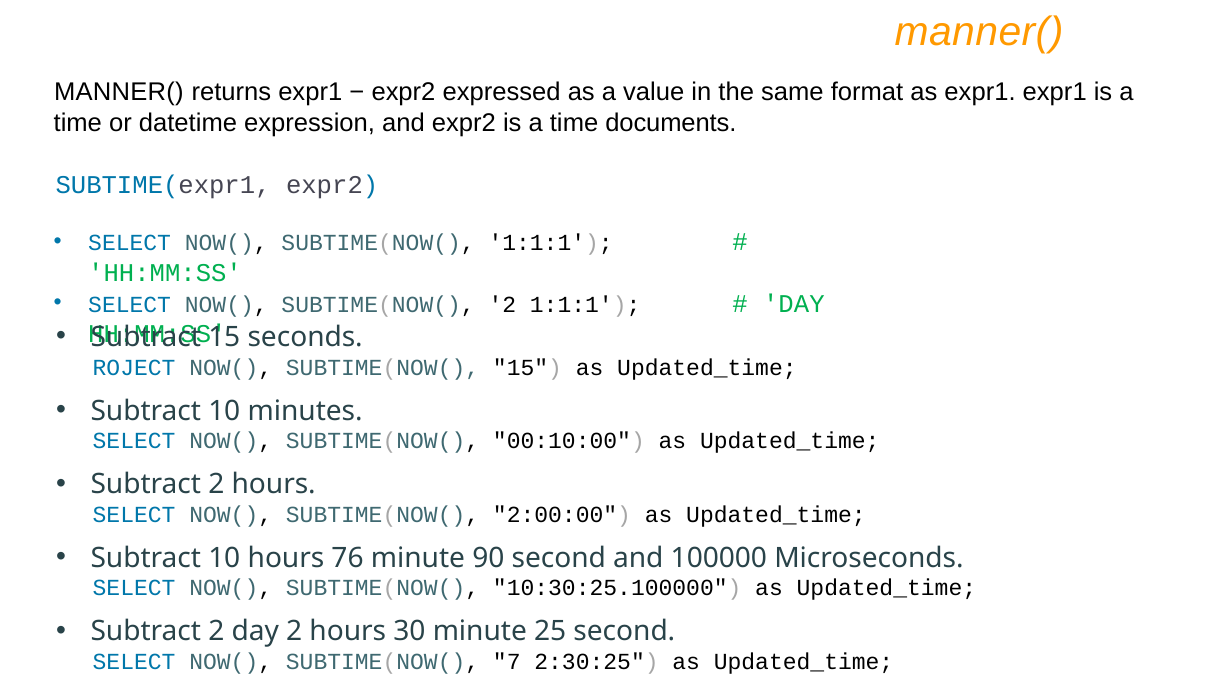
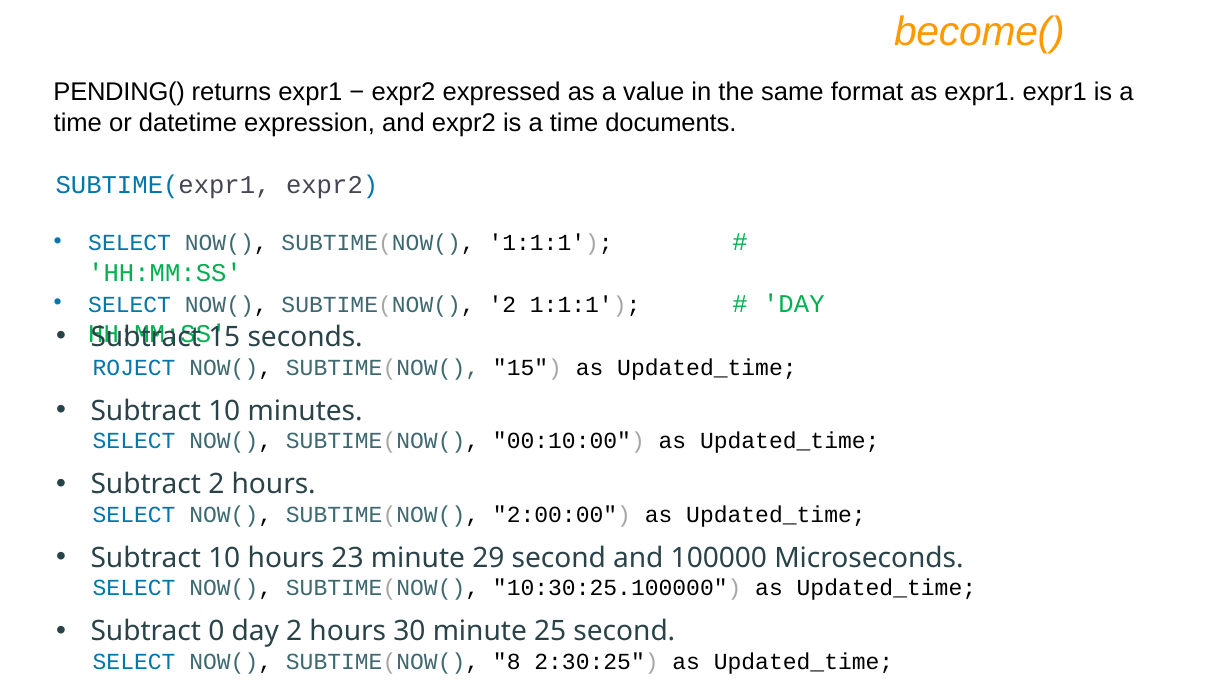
manner(: manner( -> become( (979, 32)
MANNER(: MANNER( -> PENDING( (119, 92)
76: 76 -> 23 (348, 558)
90: 90 -> 29 (488, 558)
2: 2 -> 0 (216, 632)
7: 7 -> 8 (507, 662)
